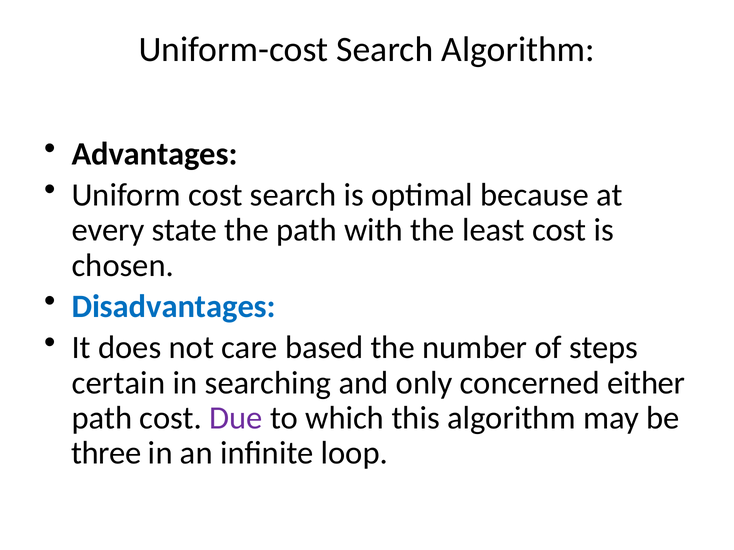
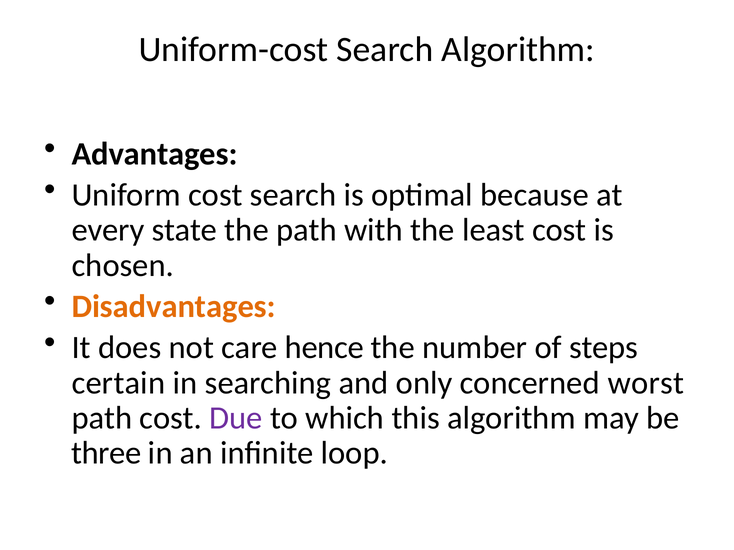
Disadvantages colour: blue -> orange (174, 307)
based: based -> hence (324, 348)
either: either -> worst (646, 383)
